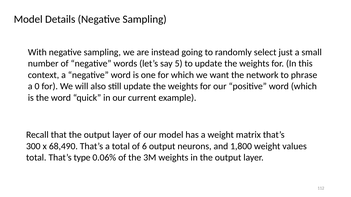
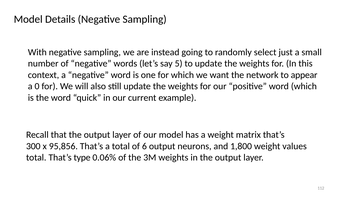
phrase: phrase -> appear (304, 75)
68,490: 68,490 -> 95,856 (63, 147)
